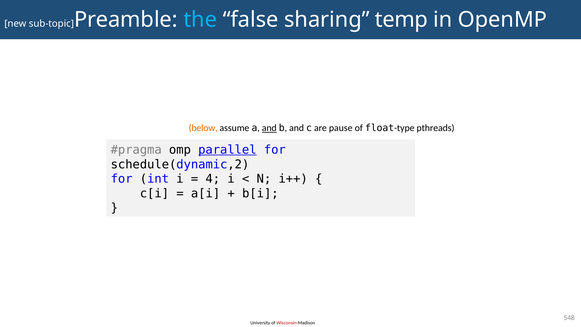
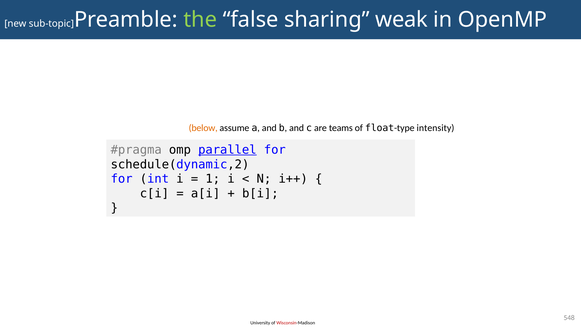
the colour: light blue -> light green (200, 19)
temp: temp -> weak (401, 19)
and underline: present -> none (269, 128)
pause: pause -> teams (341, 128)
pthreads: pthreads -> intensity (435, 128)
4: 4 -> 1 (213, 179)
